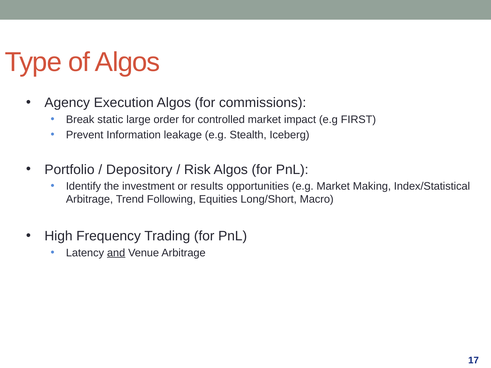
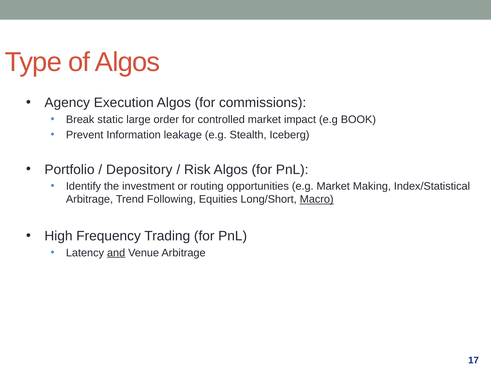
FIRST: FIRST -> BOOK (358, 120)
results: results -> routing (207, 186)
Macro underline: none -> present (317, 200)
